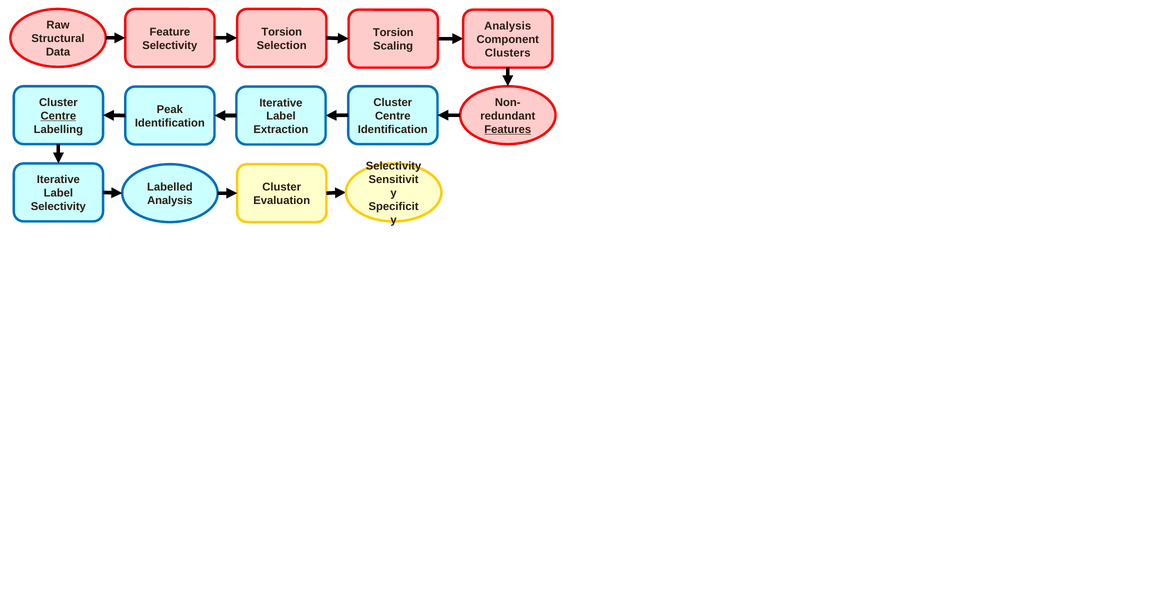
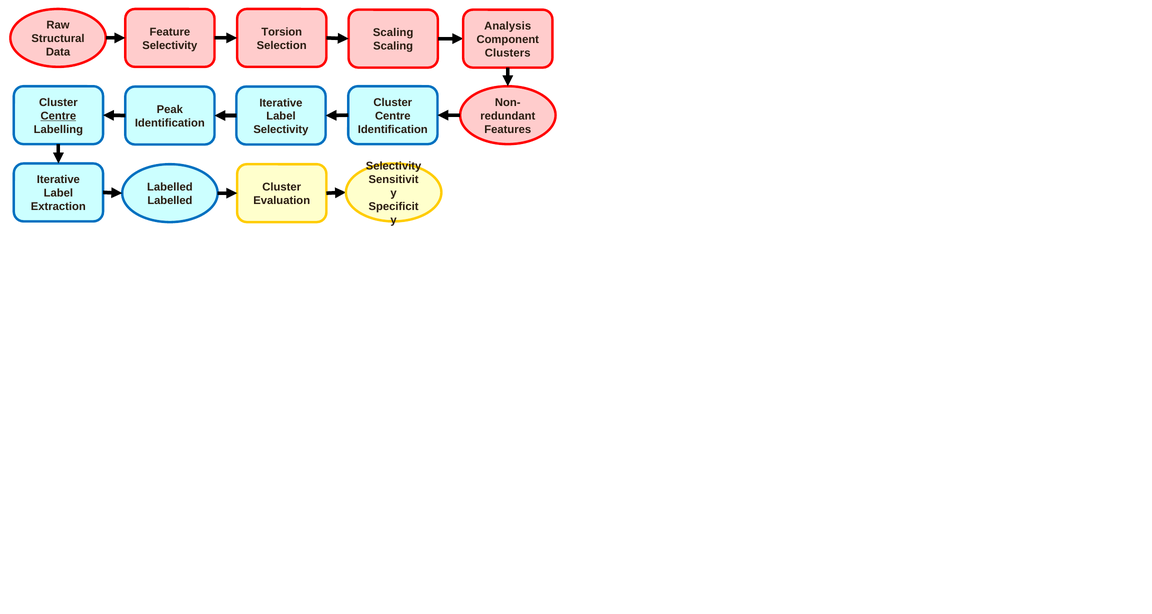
Torsion: Torsion -> Scaling (393, 33)
Features underline: present -> none (508, 129)
Extraction: Extraction -> Selectivity (281, 130)
Analysis: Analysis -> Labelled (170, 201)
Selectivity: Selectivity -> Extraction (58, 207)
